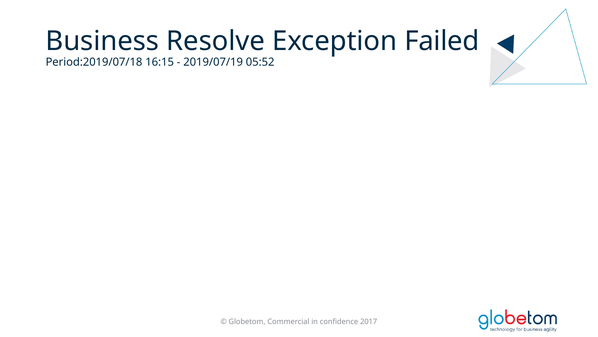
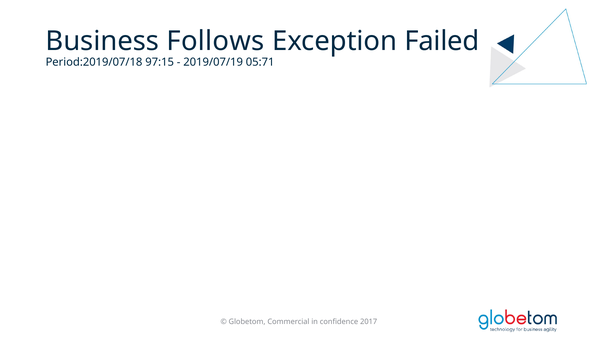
Resolve: Resolve -> Follows (215, 41)
16:15: 16:15 -> 97:15 (160, 62)
05:52: 05:52 -> 05:71 (260, 62)
